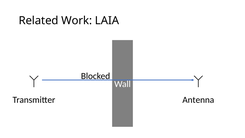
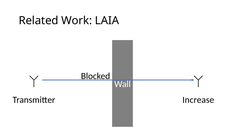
Antenna: Antenna -> Increase (198, 100)
